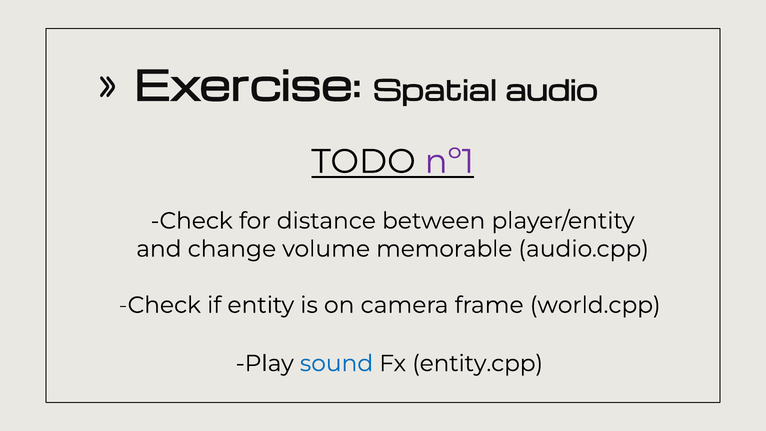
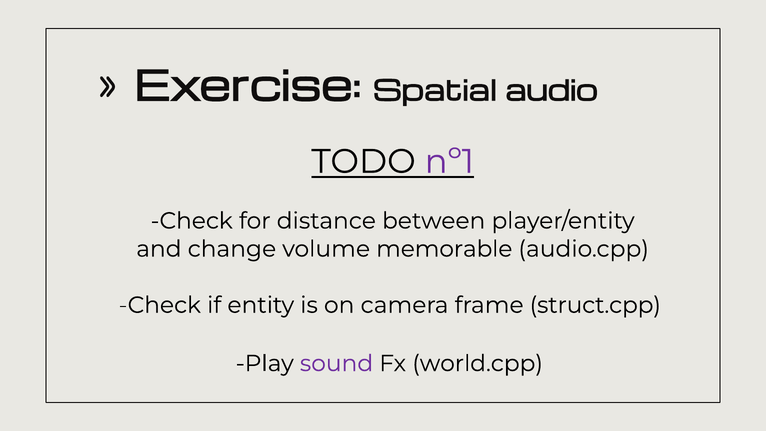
world.cpp: world.cpp -> struct.cpp (595, 305)
sound colour: blue -> purple (337, 363)
entity.cpp: entity.cpp -> world.cpp (478, 363)
